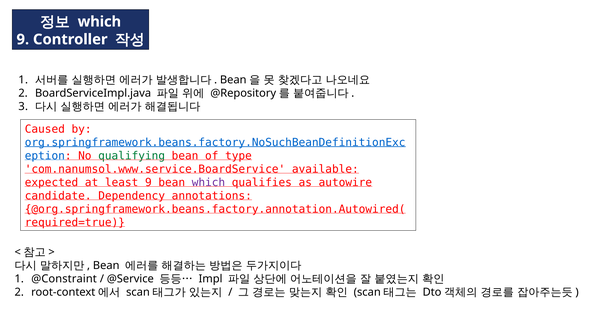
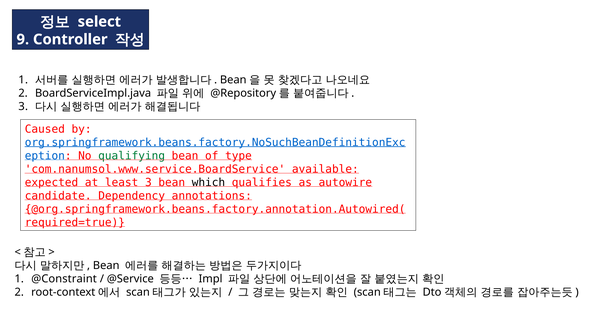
which: which -> select (99, 22)
least 9: 9 -> 3 (148, 182)
which colour: purple -> black (208, 182)
